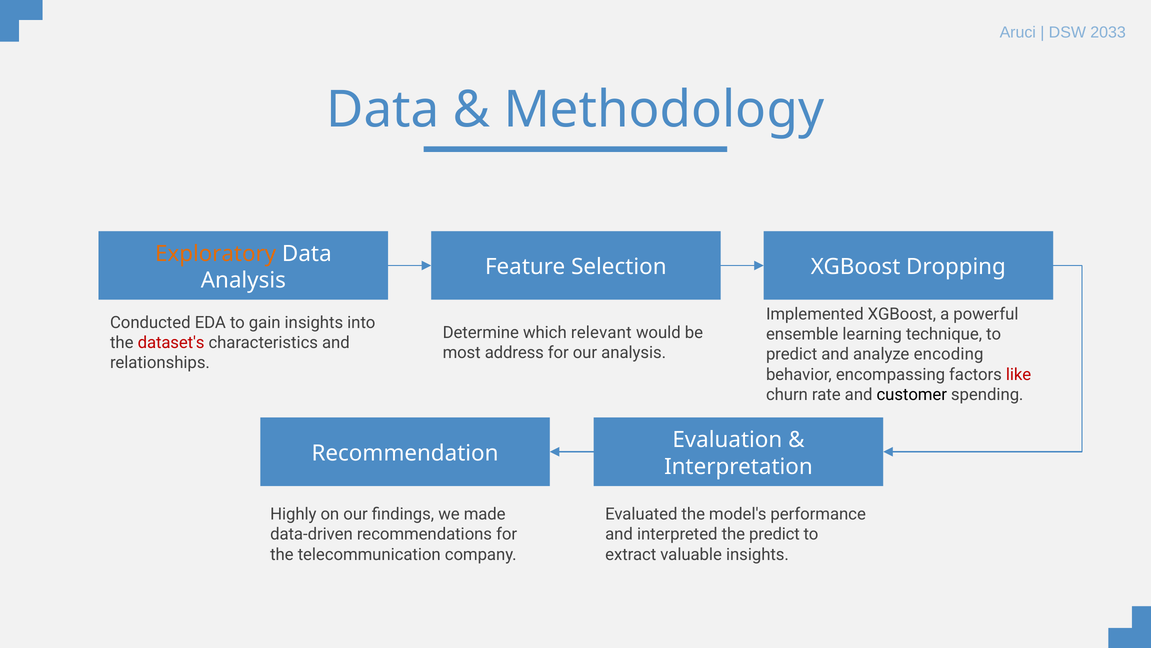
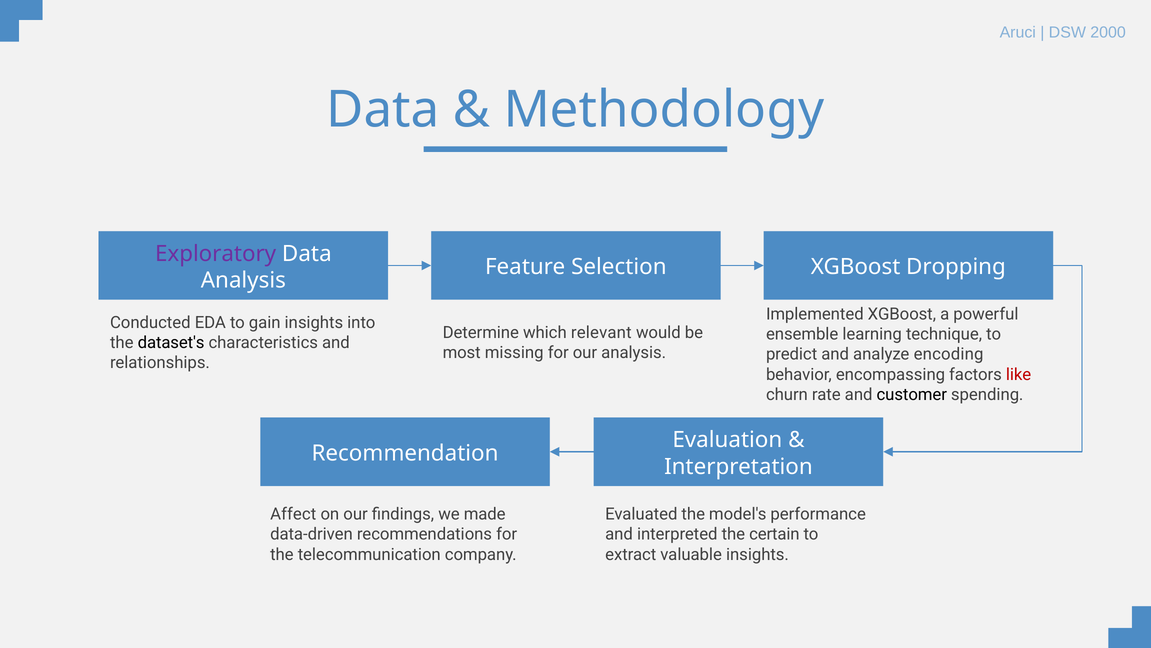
2033: 2033 -> 2000 (1108, 33)
Exploratory colour: orange -> purple (216, 253)
dataset's colour: red -> black (171, 342)
address: address -> missing (514, 352)
Highly: Highly -> Affect (293, 514)
the predict: predict -> certain (774, 534)
